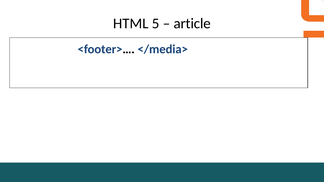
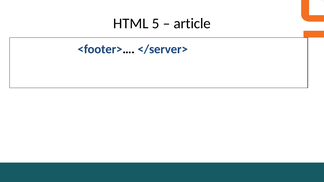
</media>: </media> -> </server> (163, 49)
